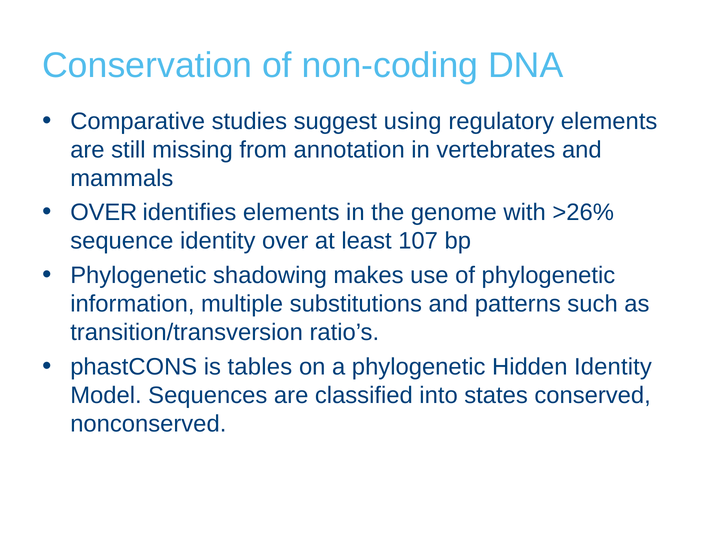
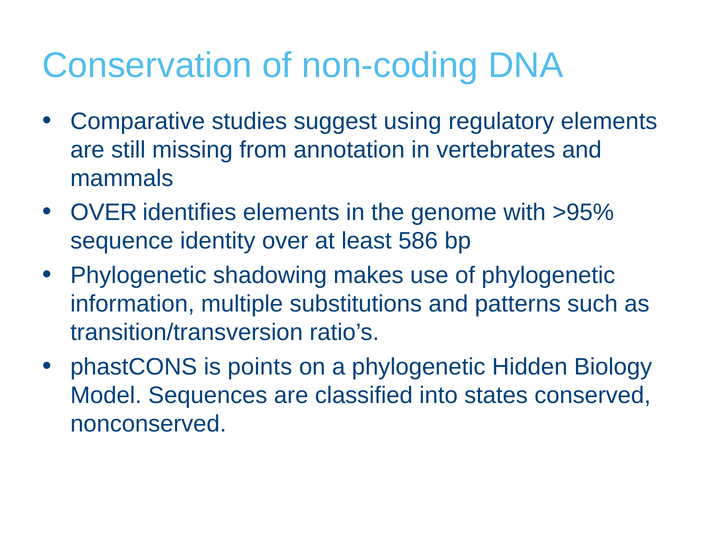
>26%: >26% -> >95% (583, 213)
107: 107 -> 586 (418, 241)
tables: tables -> points (260, 367)
Hidden Identity: Identity -> Biology (613, 367)
